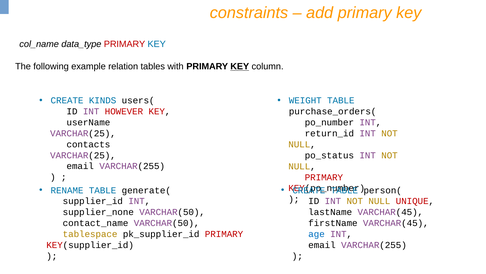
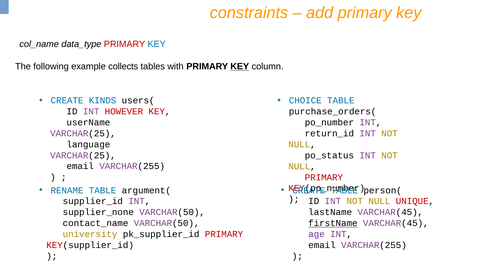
relation: relation -> collects (123, 66)
WEIGHT: WEIGHT -> CHOICE (305, 100)
contacts: contacts -> language (88, 144)
generate(: generate( -> argument( (146, 190)
firstName underline: none -> present (333, 223)
tablespace: tablespace -> university (90, 234)
age colour: blue -> purple (317, 234)
